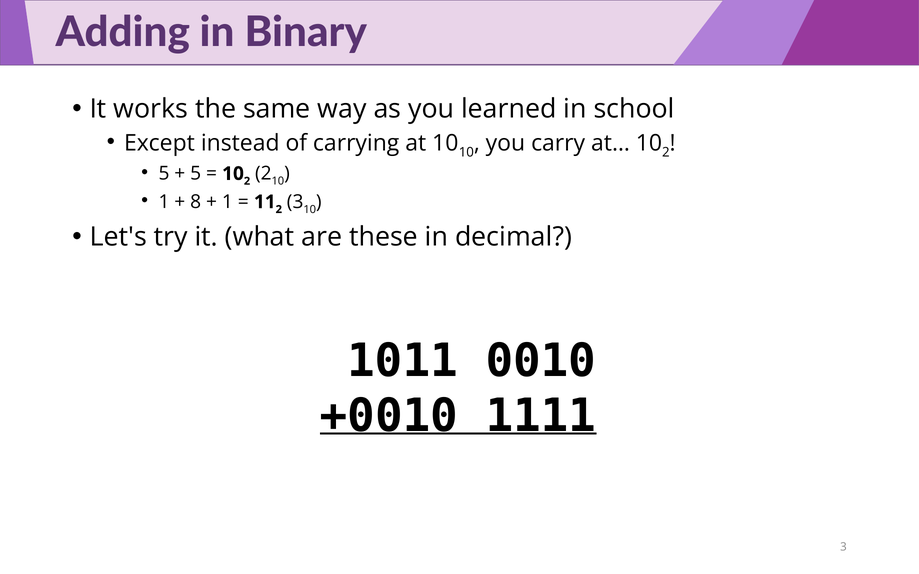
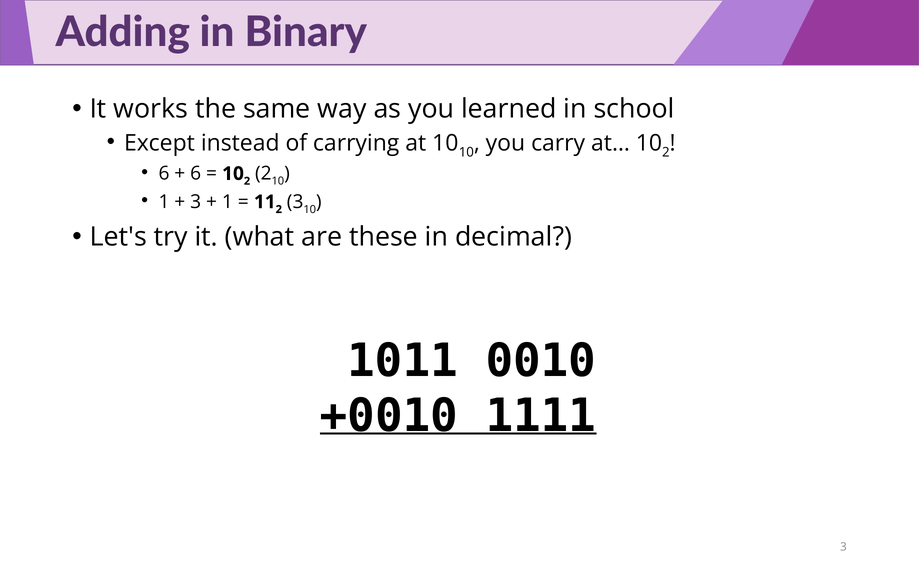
5: 5 -> 6 (164, 174)
5: 5 -> 6 (196, 174)
8: 8 -> 3 (196, 202)
